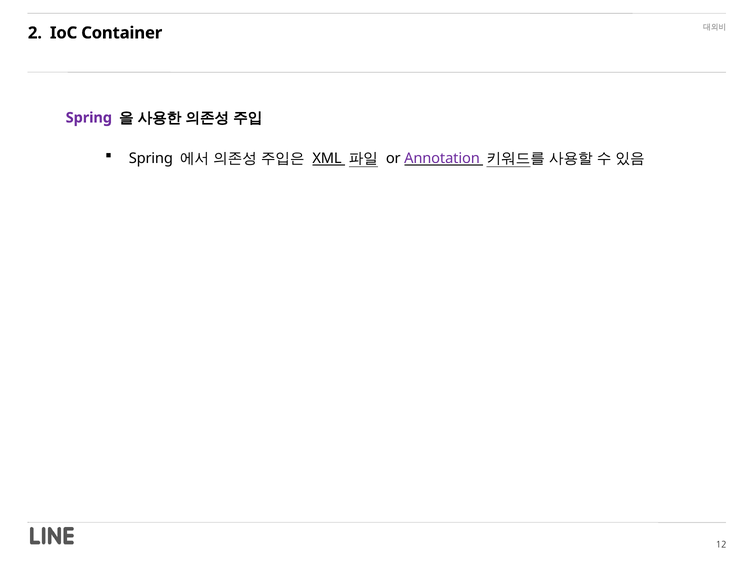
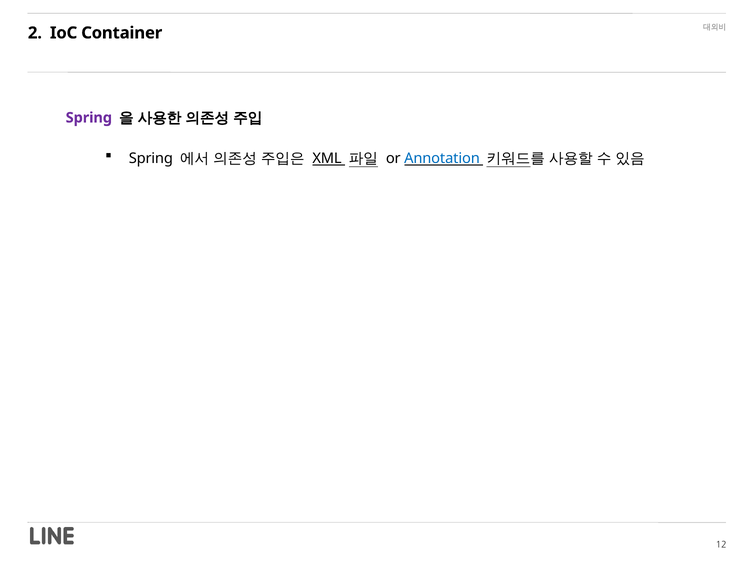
Annotation colour: purple -> blue (442, 158)
